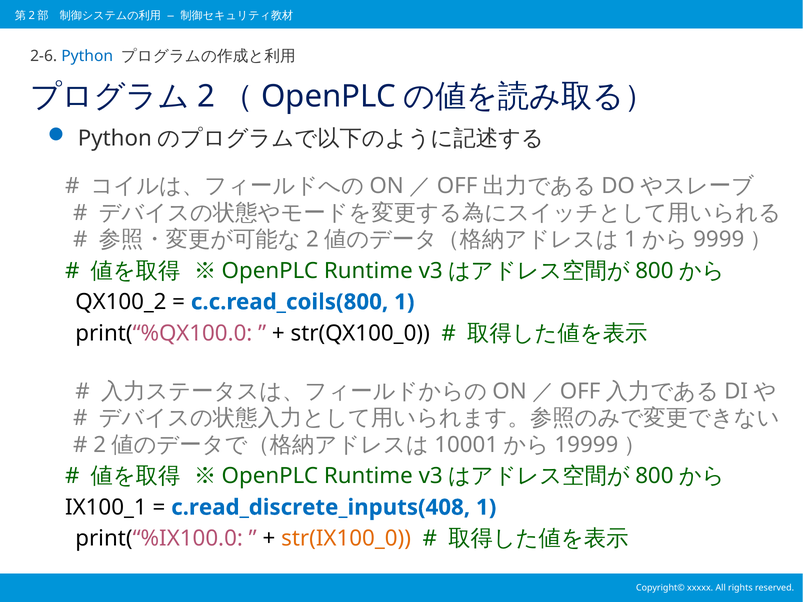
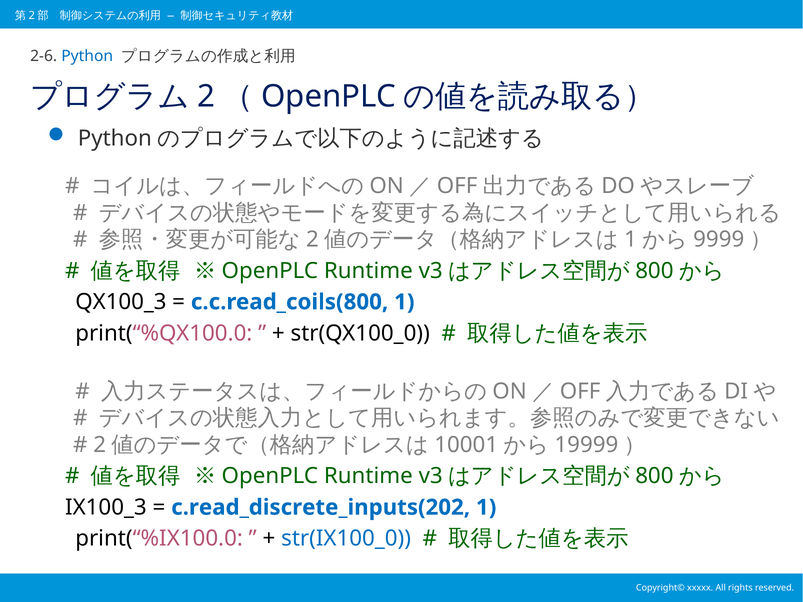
QX100_2: QX100_2 -> QX100_3 (121, 302)
IX100_1: IX100_1 -> IX100_3 (106, 508)
c.read_discrete_inputs(408: c.read_discrete_inputs(408 -> c.read_discrete_inputs(202 (321, 508)
str(IX100_0 colour: orange -> blue (346, 539)
